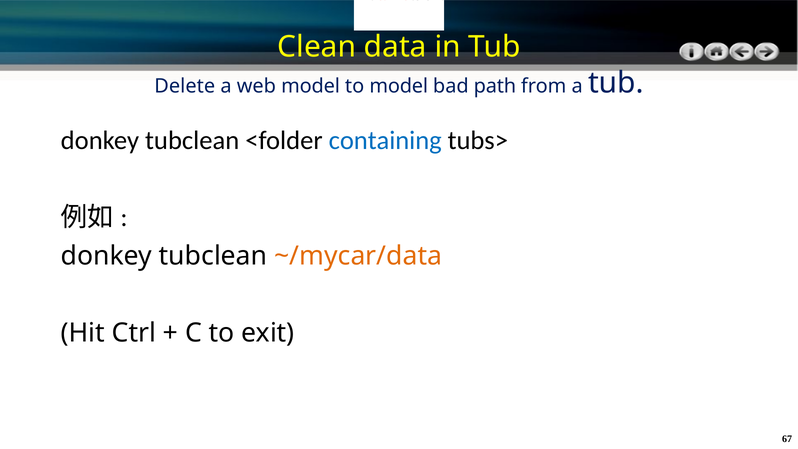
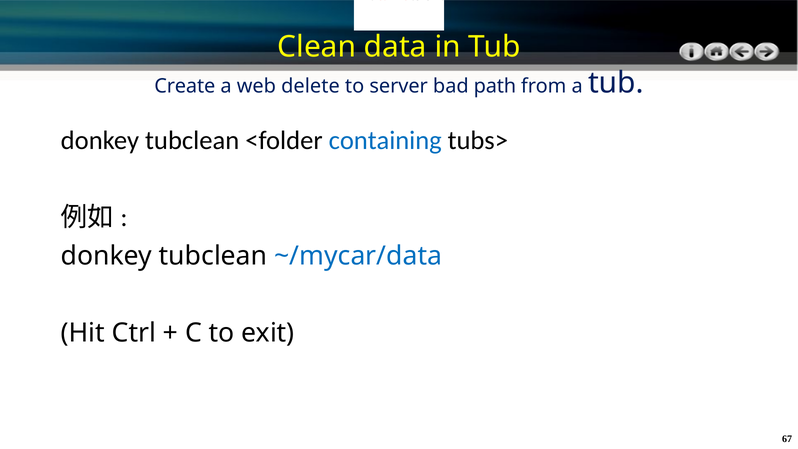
Delete: Delete -> Create (185, 86)
web model: model -> delete (310, 86)
to model: model -> server (399, 86)
~/mycar/data colour: orange -> blue (358, 256)
